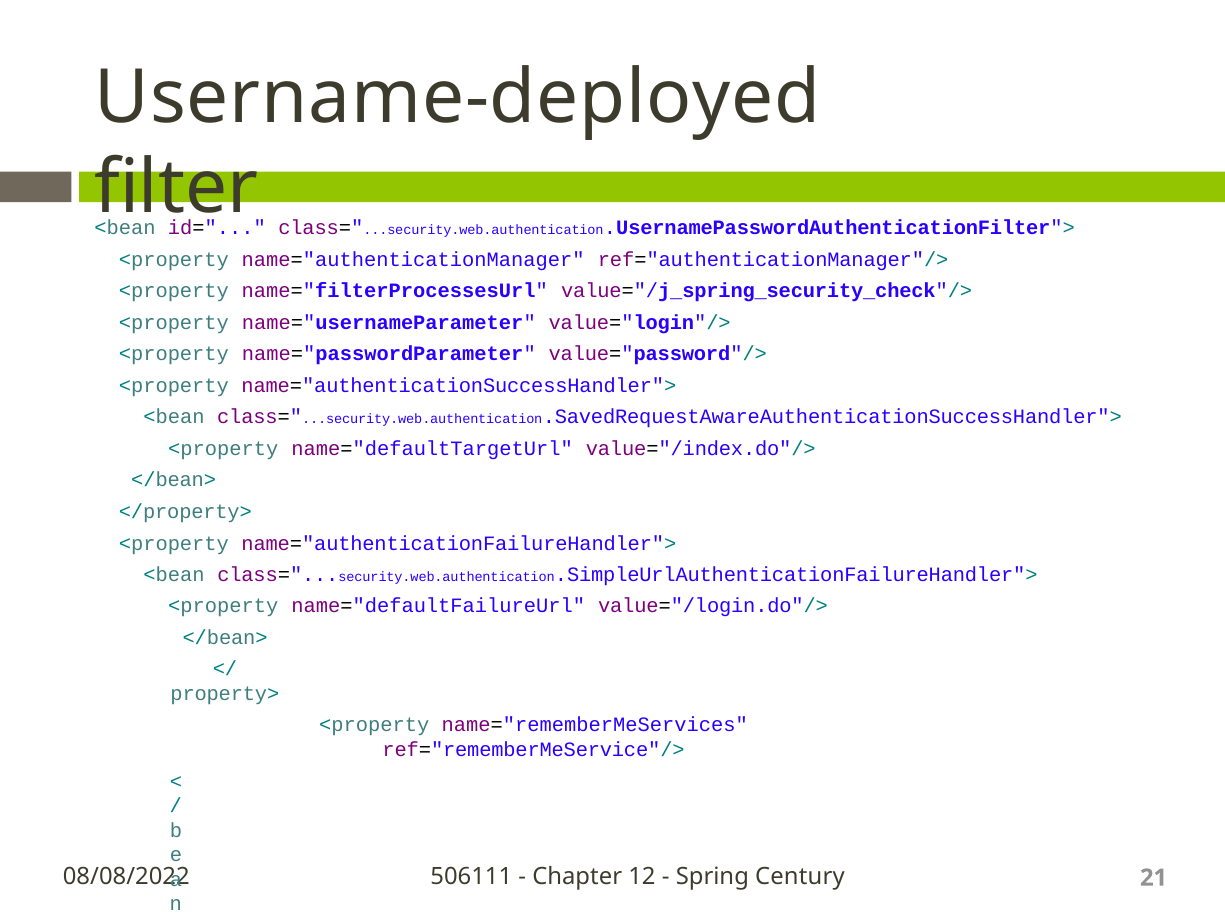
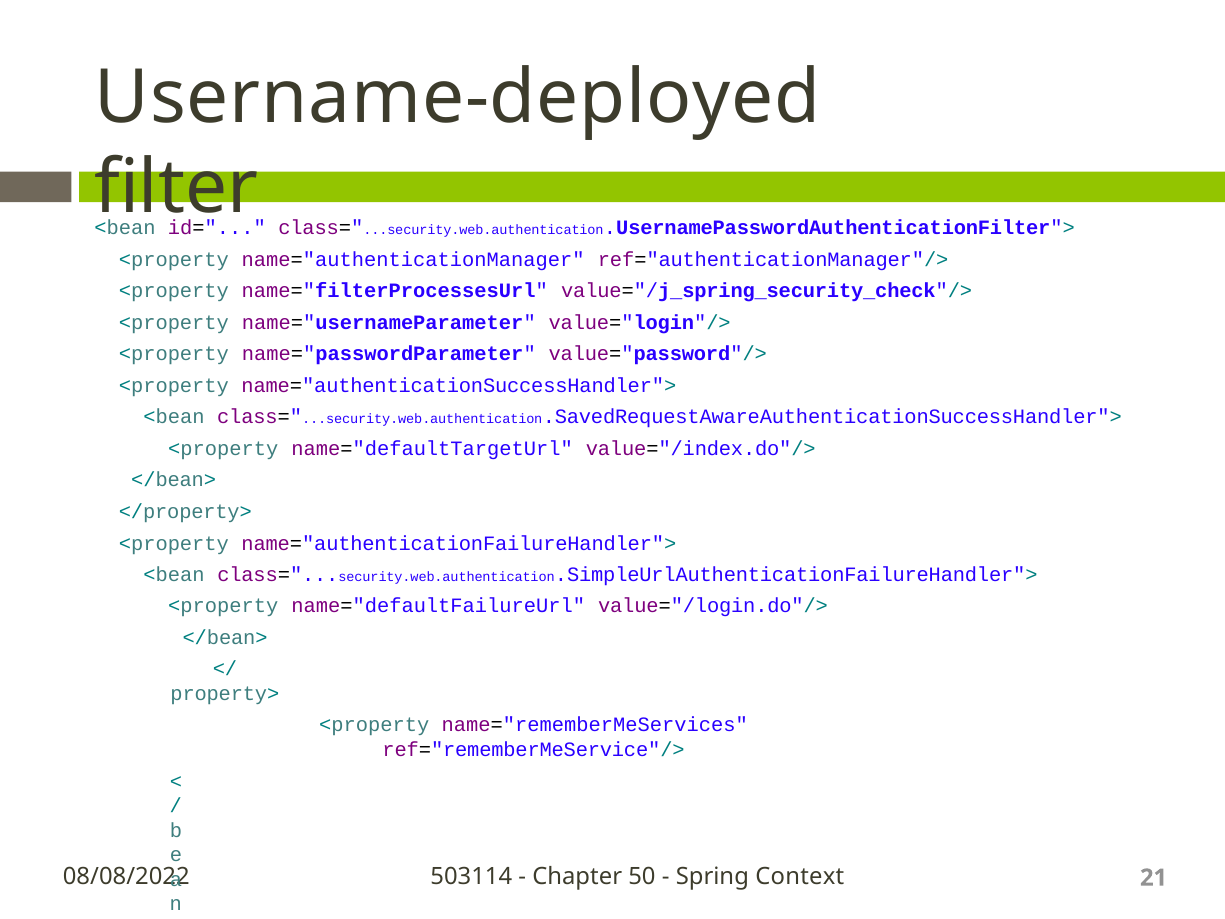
506111: 506111 -> 503114 (471, 876)
12: 12 -> 50 (642, 876)
Century: Century -> Context (800, 876)
